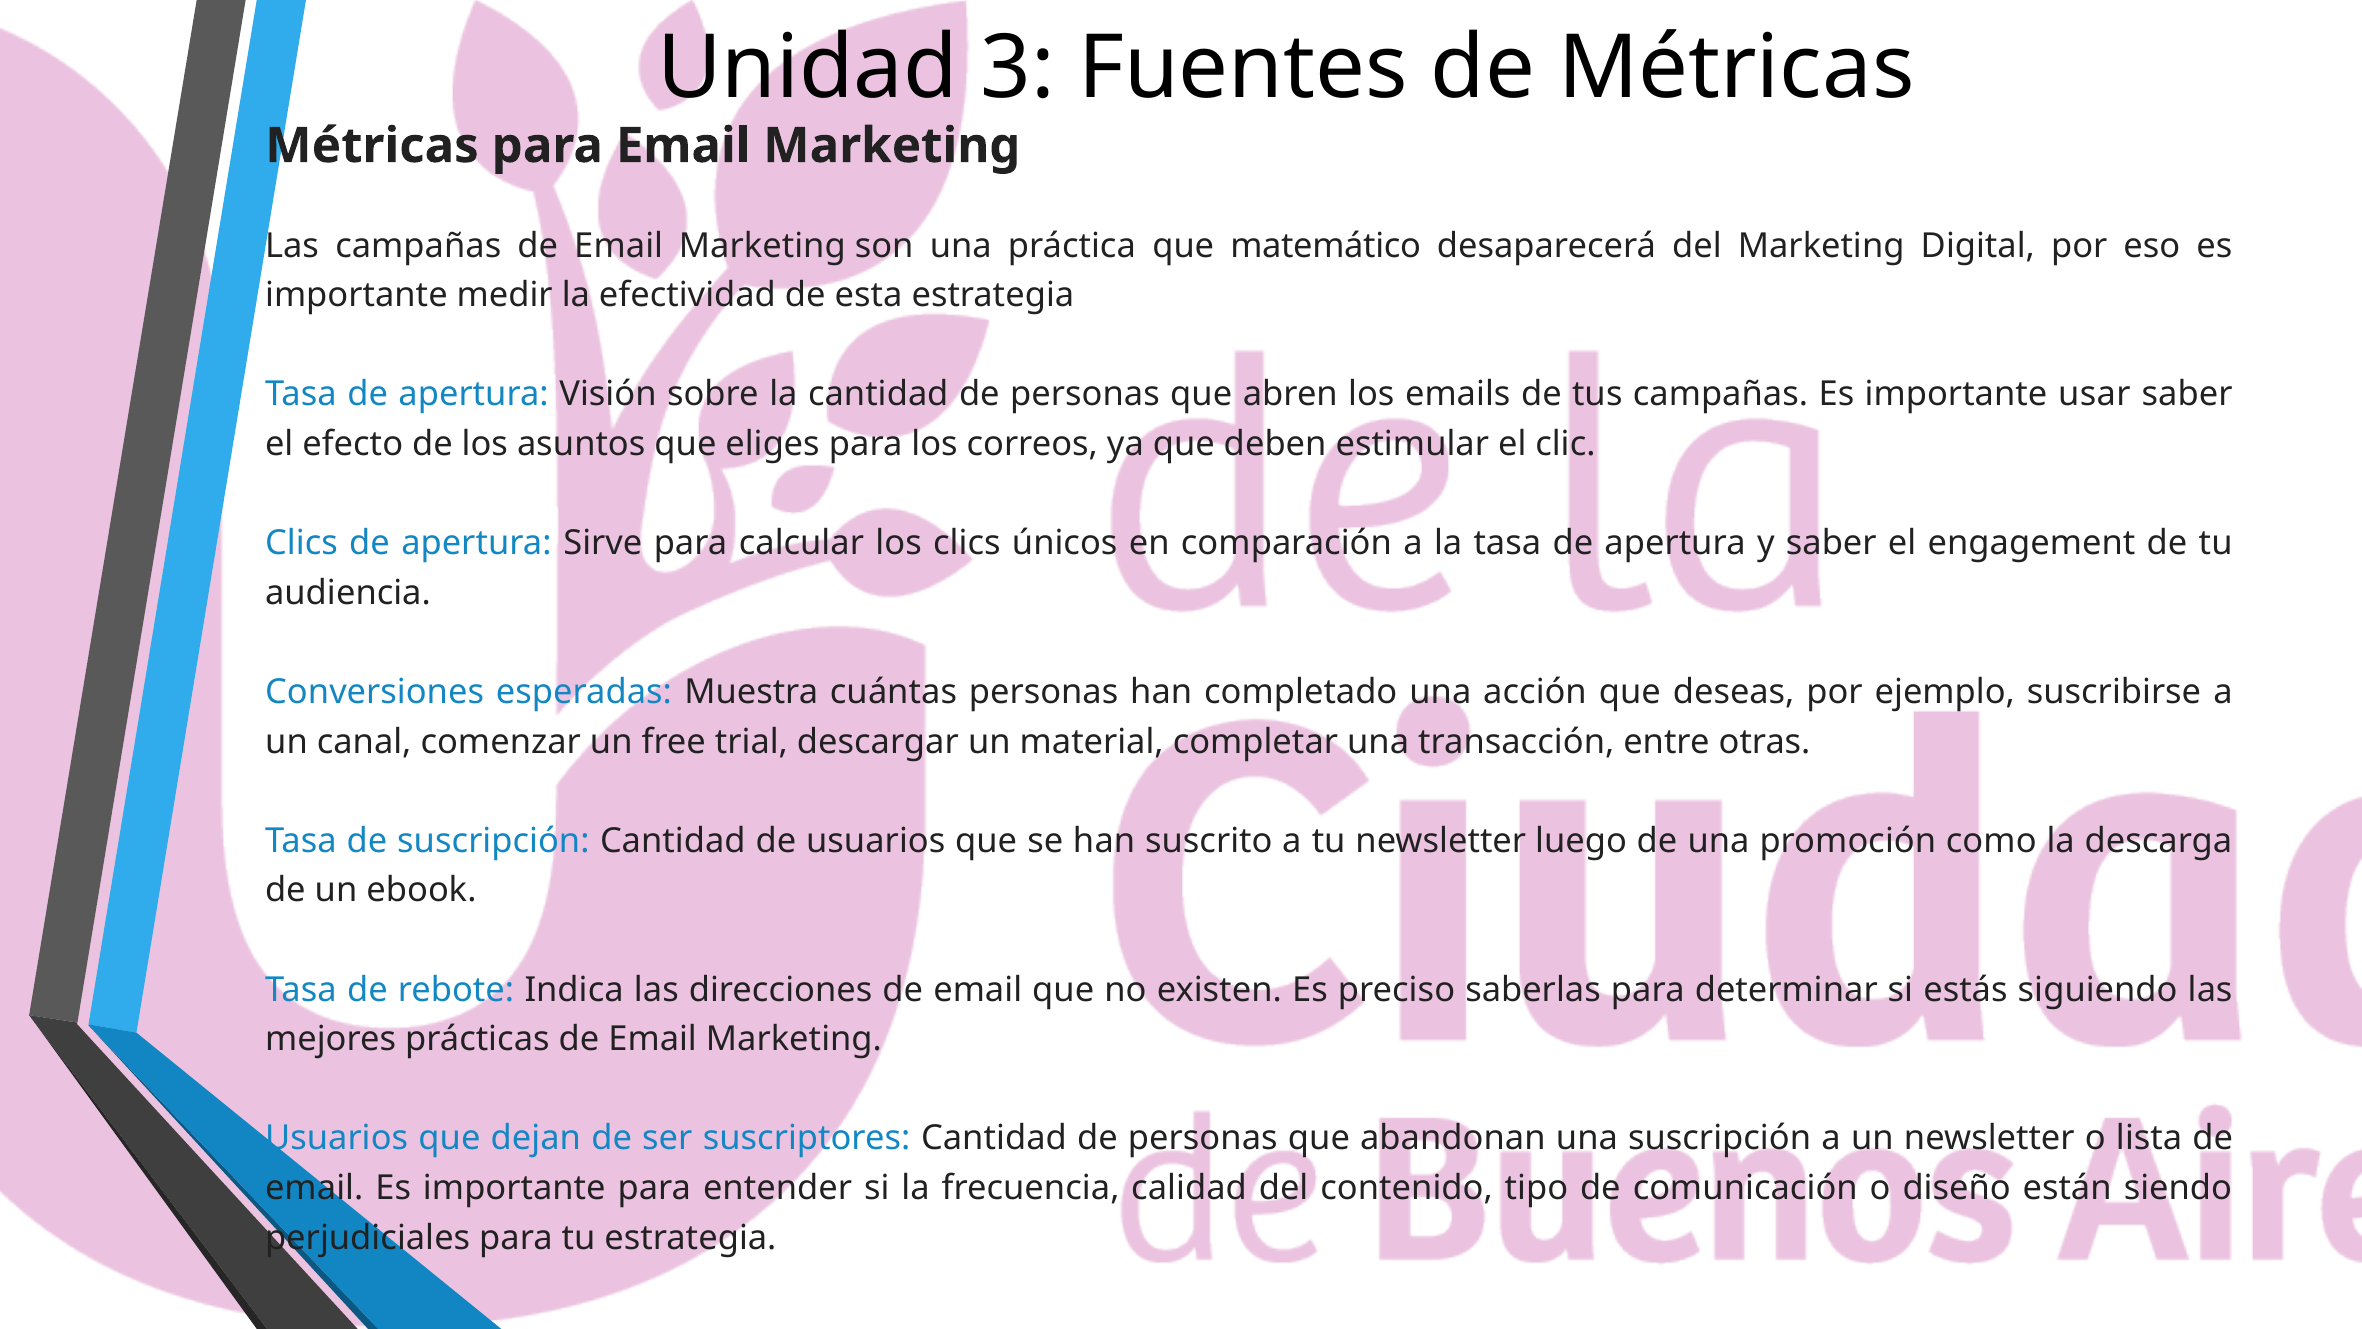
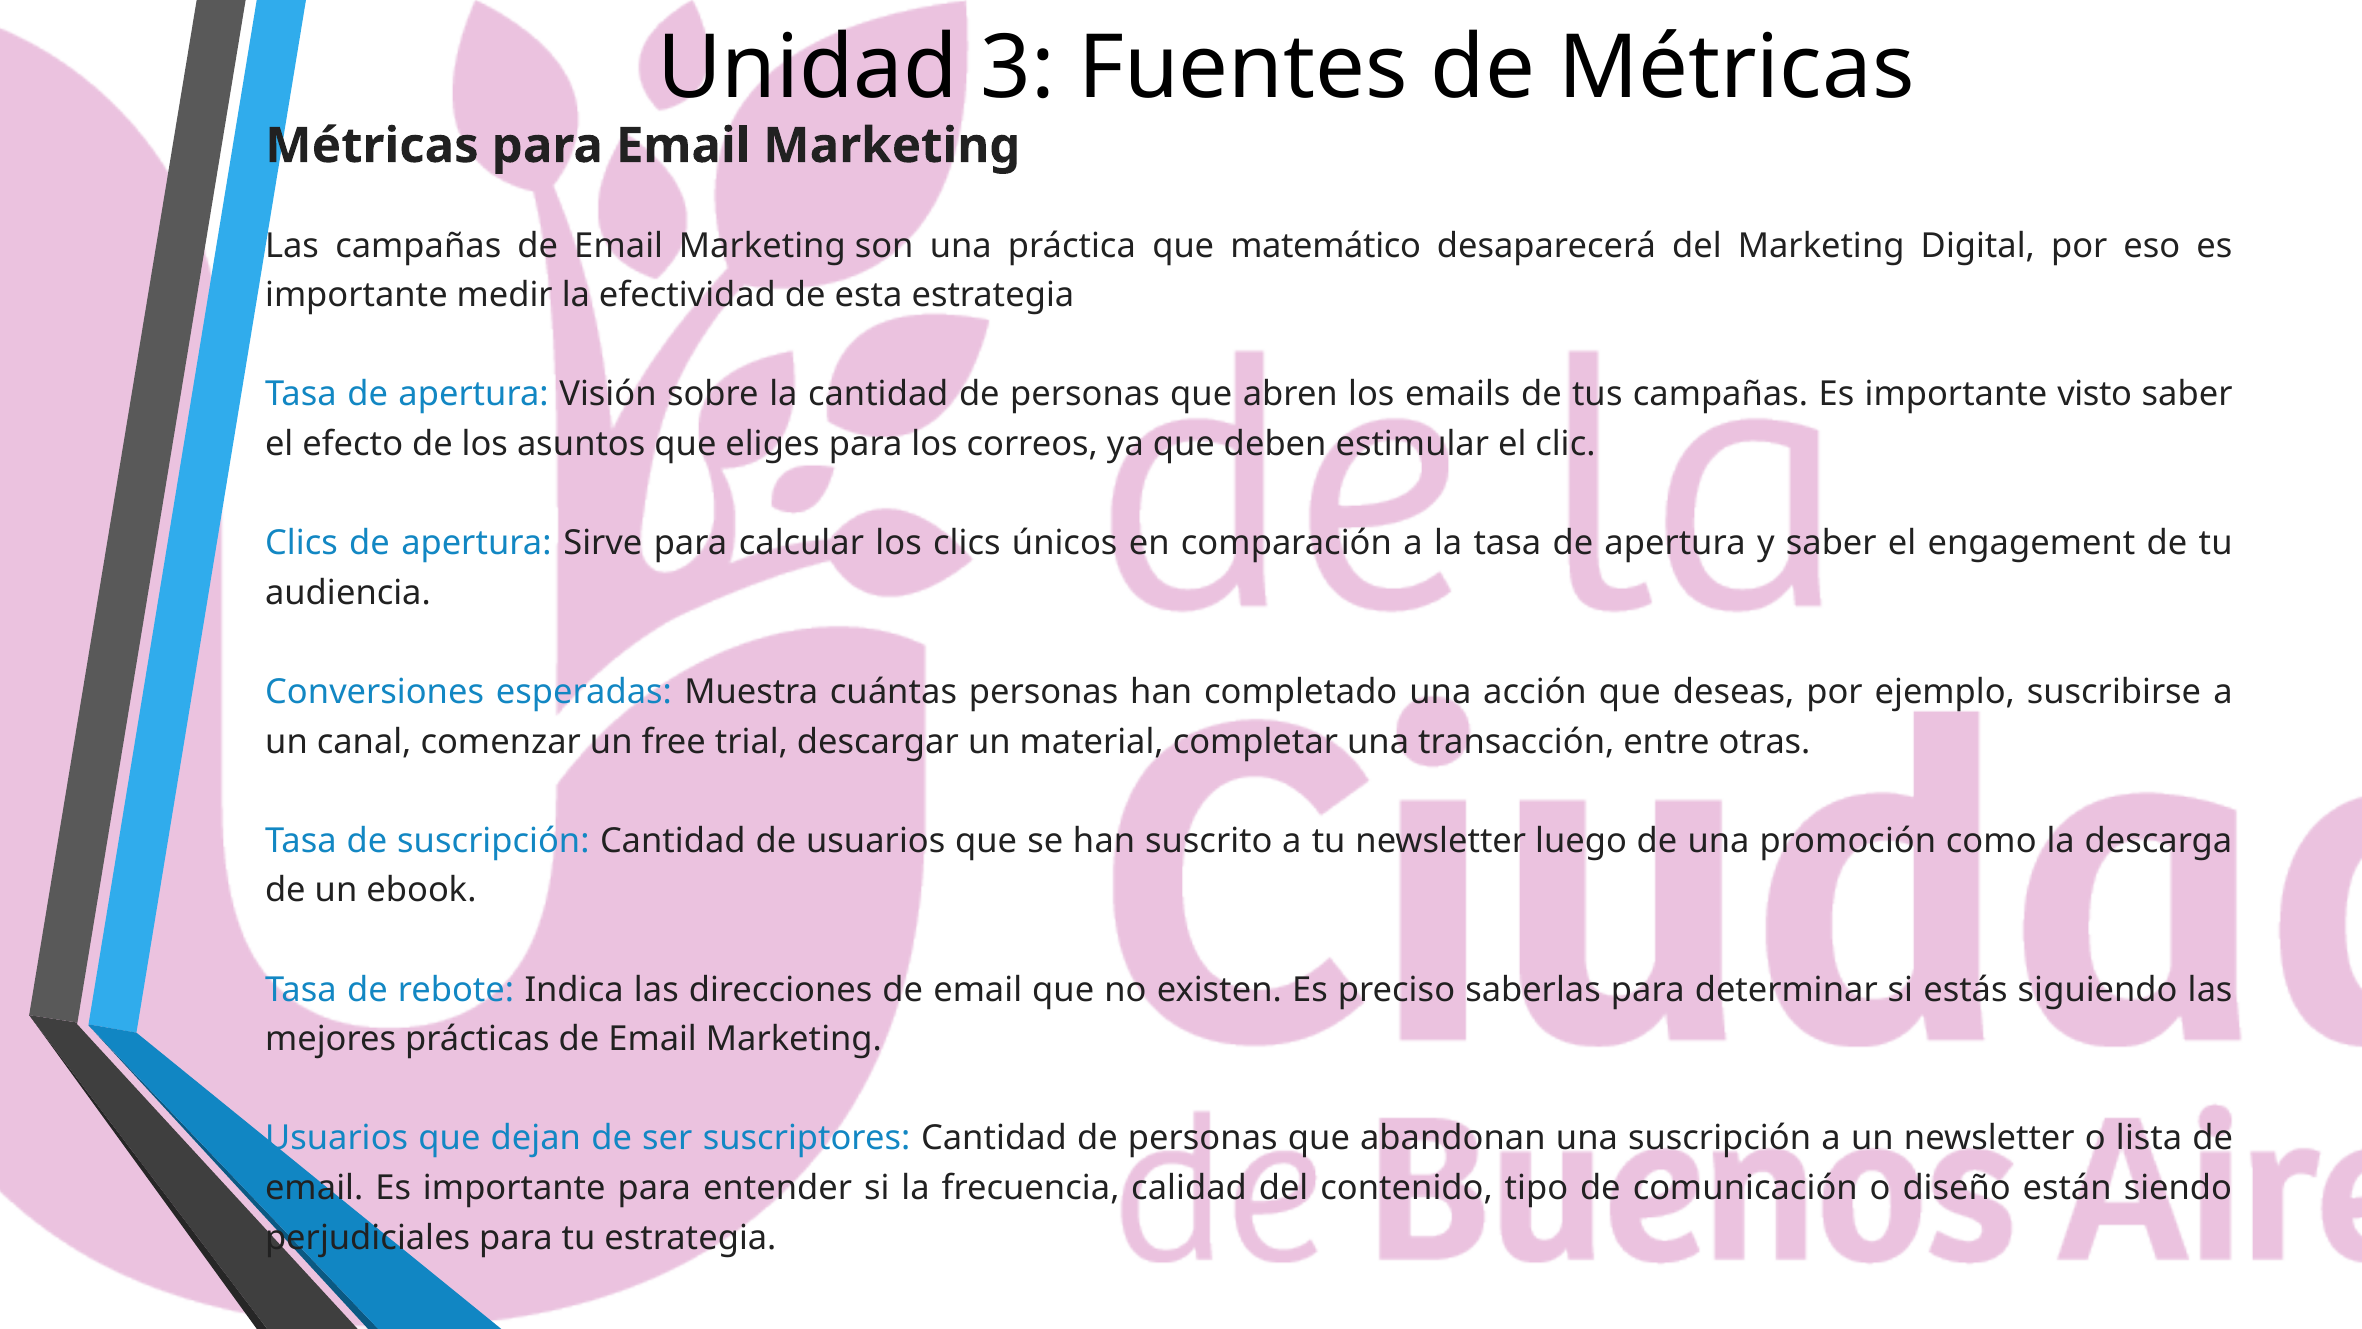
usar: usar -> visto (2095, 394)
